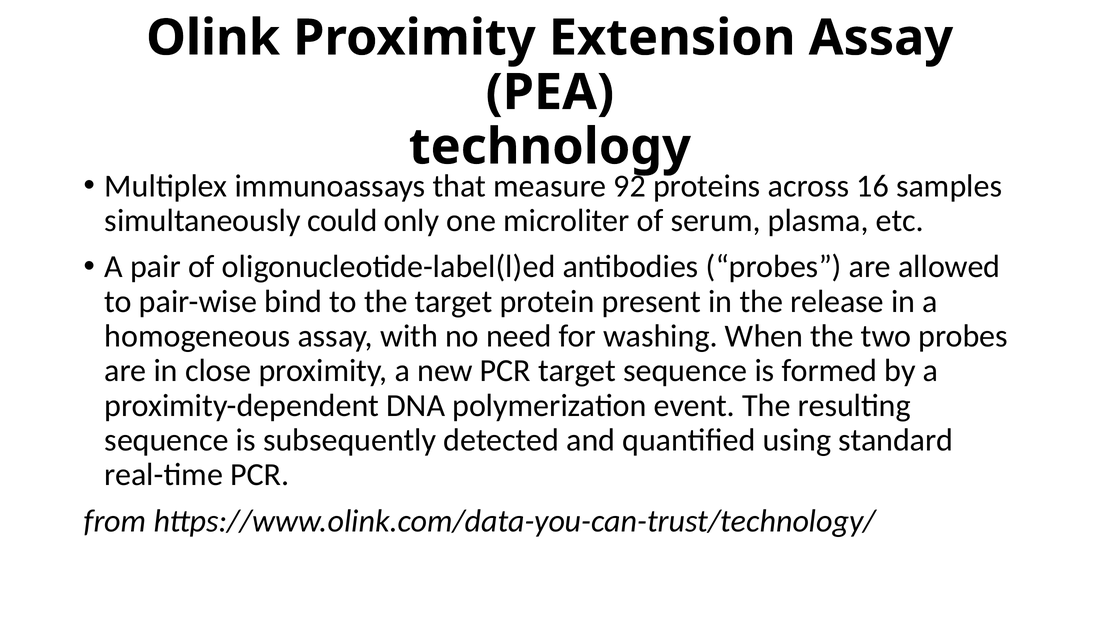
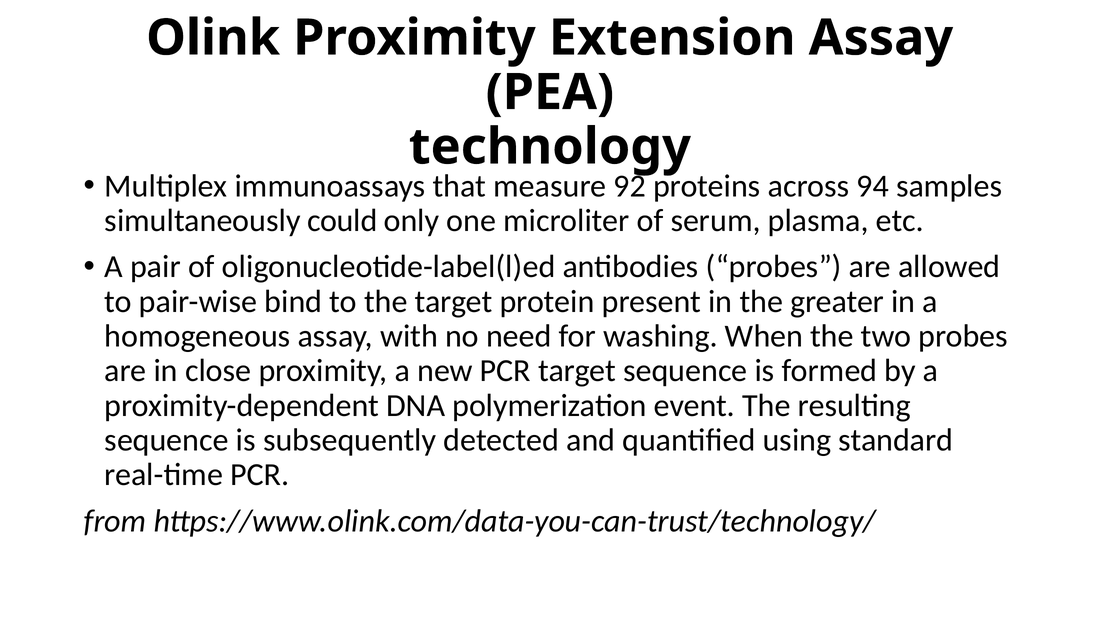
16: 16 -> 94 (873, 186)
release: release -> greater (837, 301)
